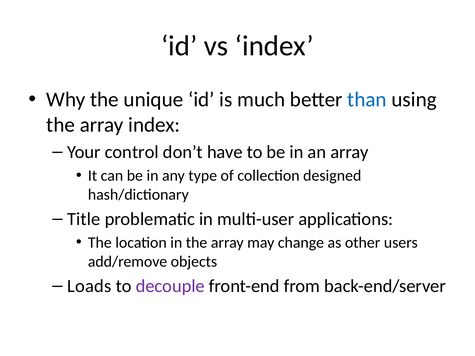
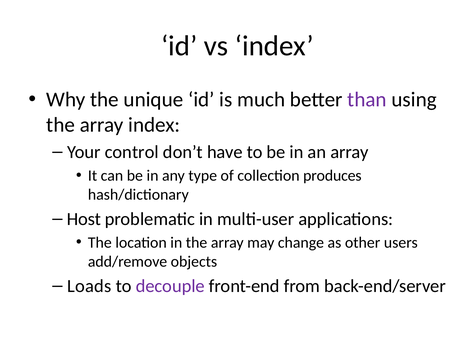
than colour: blue -> purple (367, 100)
designed: designed -> produces (332, 176)
Title: Title -> Host (84, 219)
